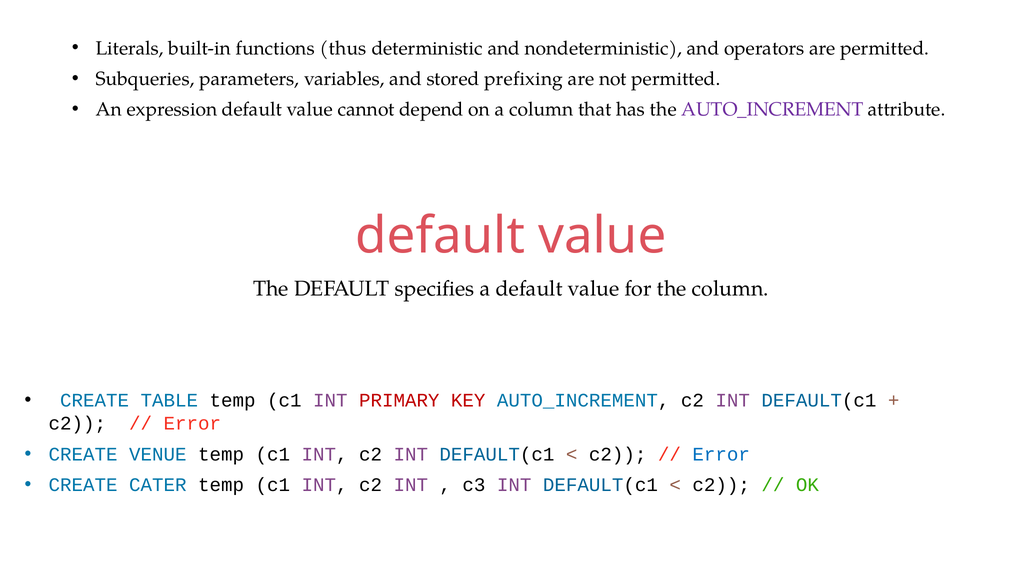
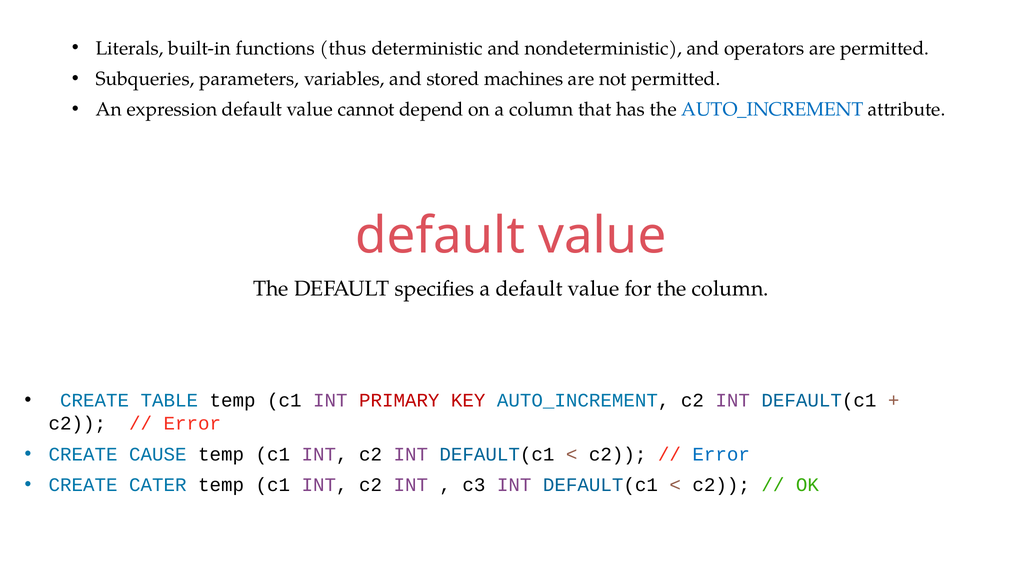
prefixing: prefixing -> machines (524, 79)
AUTO_INCREMENT colour: purple -> blue (772, 109)
VENUE: VENUE -> CAUSE (158, 454)
